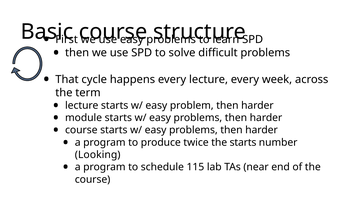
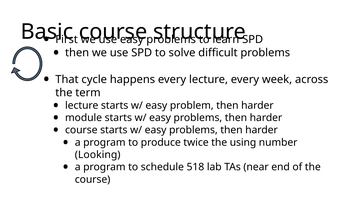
the starts: starts -> using (243, 143)
115: 115 -> 518 (195, 167)
